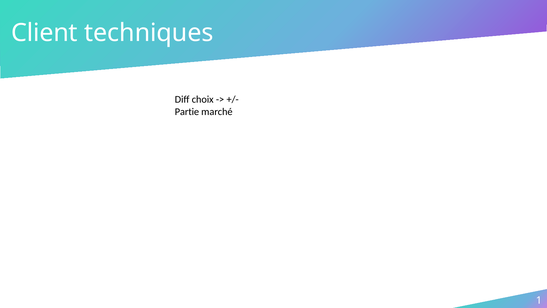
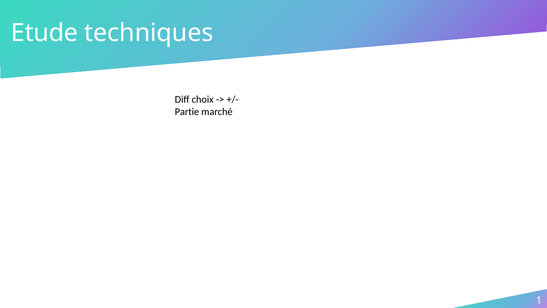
Client: Client -> Etude (45, 33)
